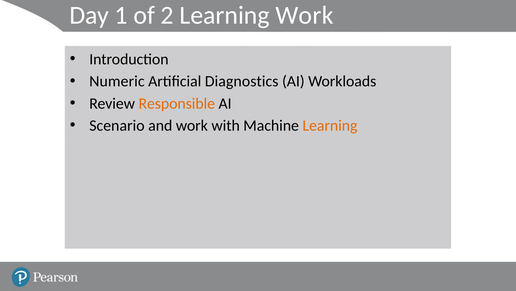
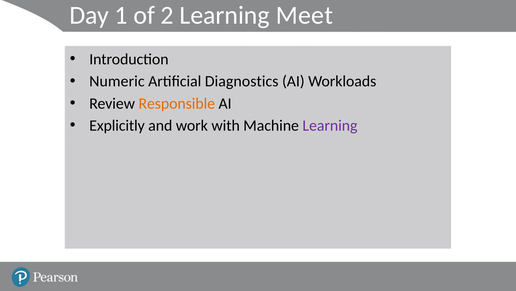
Work: Work -> Meet (304, 15)
Scenario: Scenario -> Explicitly (117, 125)
Learning colour: orange -> purple (330, 125)
